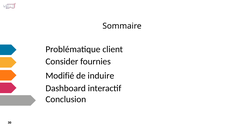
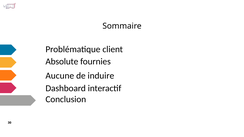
Consider: Consider -> Absolute (62, 62)
Modifié: Modifié -> Aucune (60, 76)
